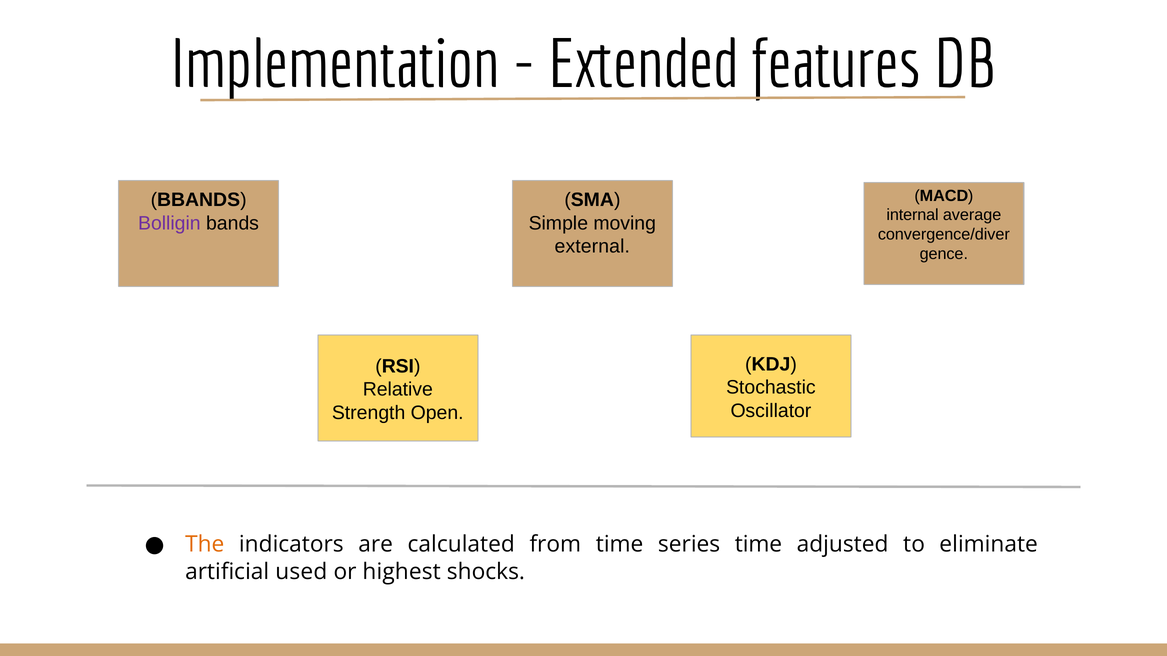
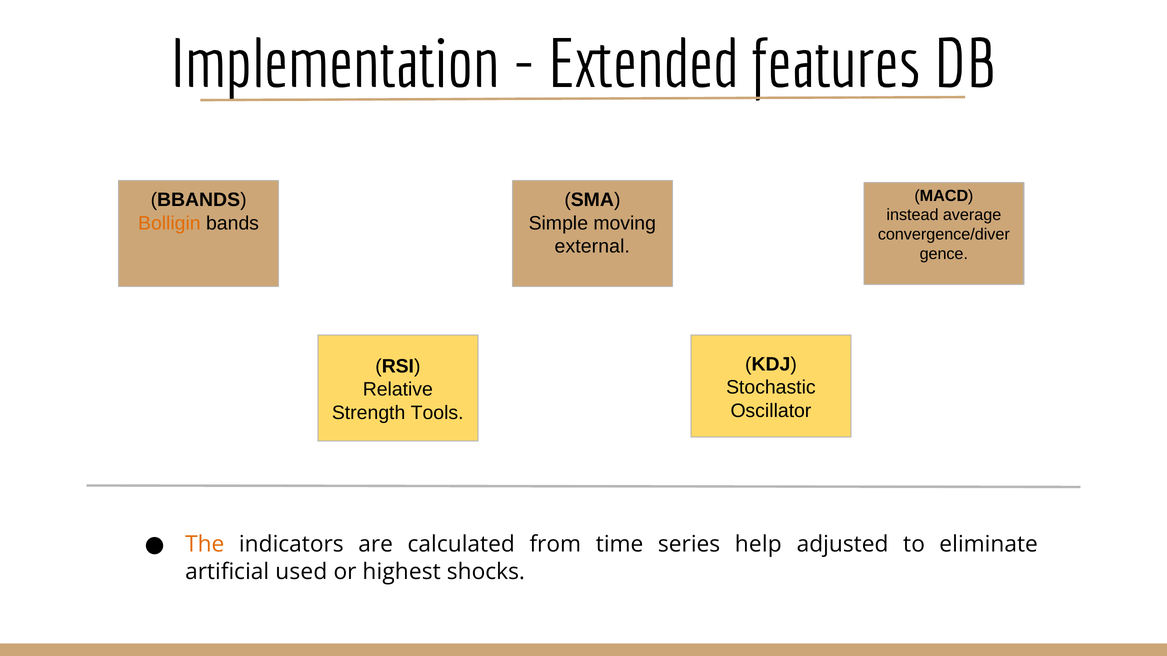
internal: internal -> instead (912, 215)
Bolligin colour: purple -> orange (169, 223)
Open: Open -> Tools (437, 413)
series time: time -> help (758, 545)
